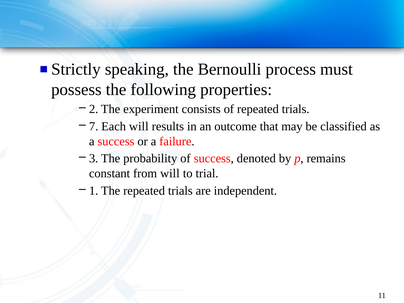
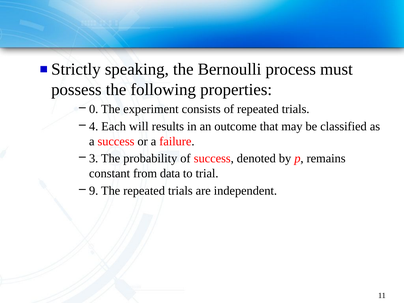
2: 2 -> 0 (94, 109)
7: 7 -> 4 (94, 126)
from will: will -> data (170, 173)
1: 1 -> 9 (94, 191)
